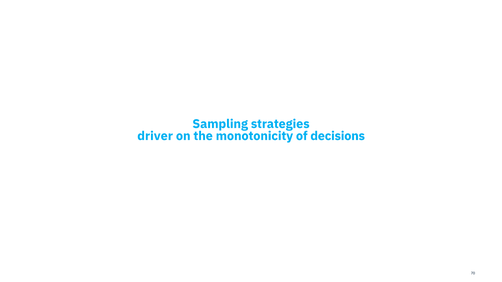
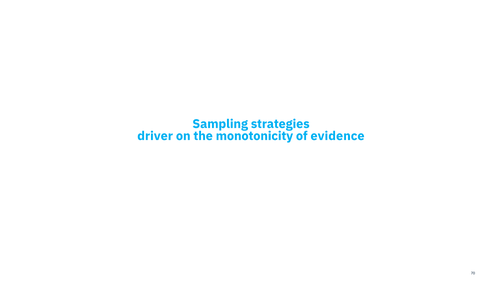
decisions: decisions -> evidence (338, 136)
